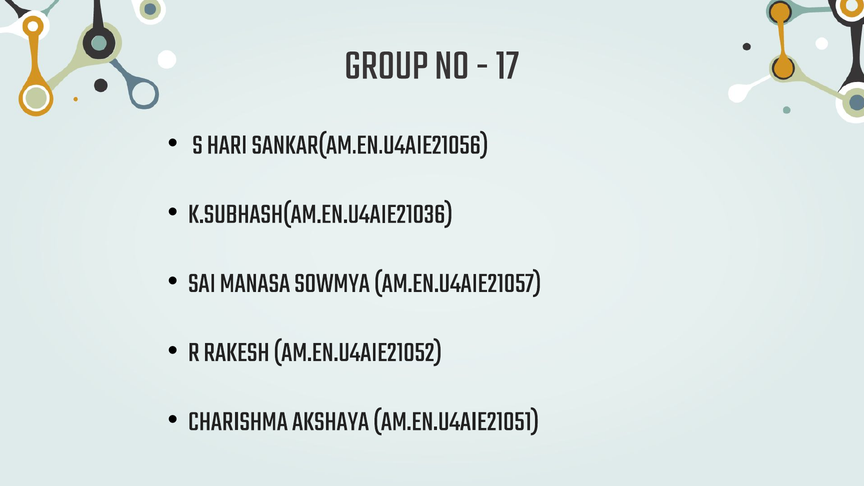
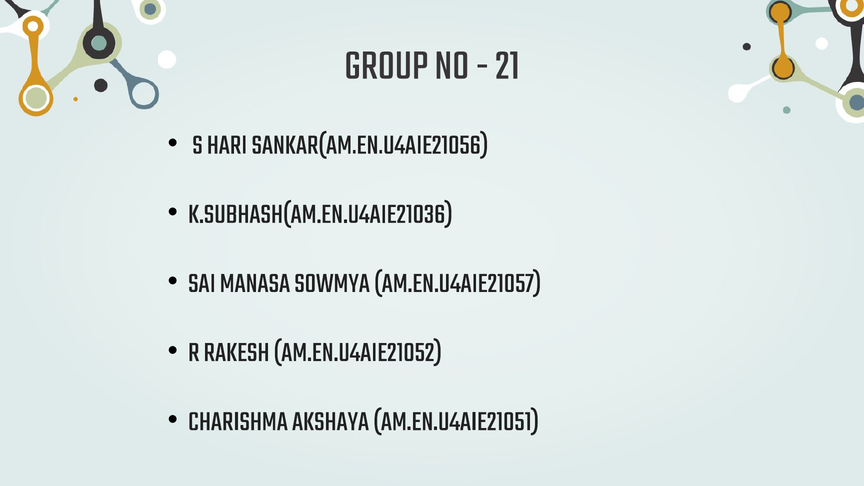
17: 17 -> 21 (507, 64)
